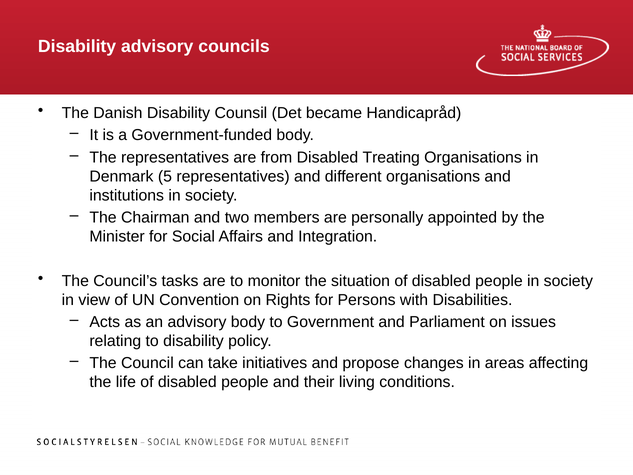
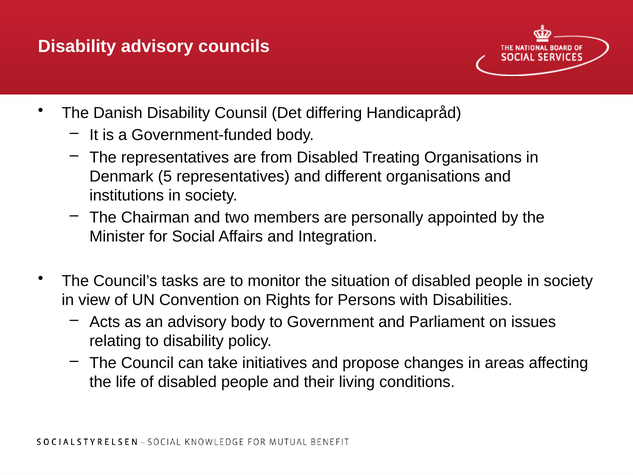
became: became -> differing (334, 113)
